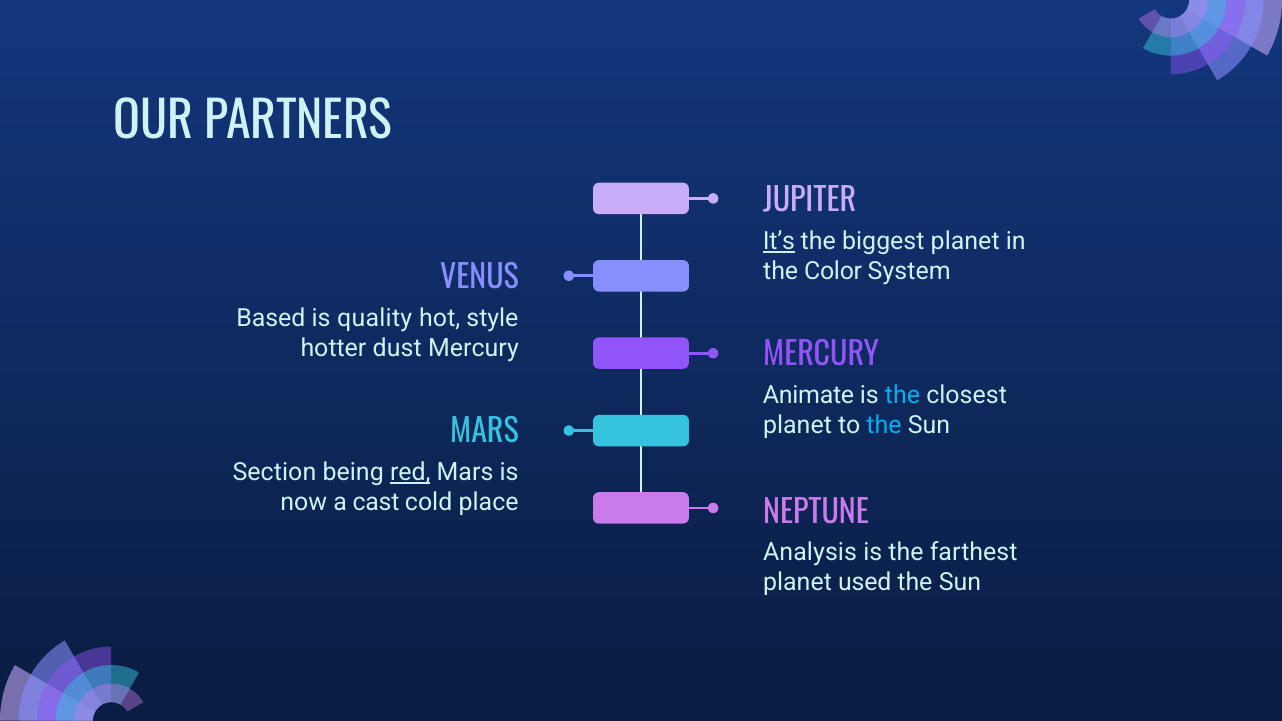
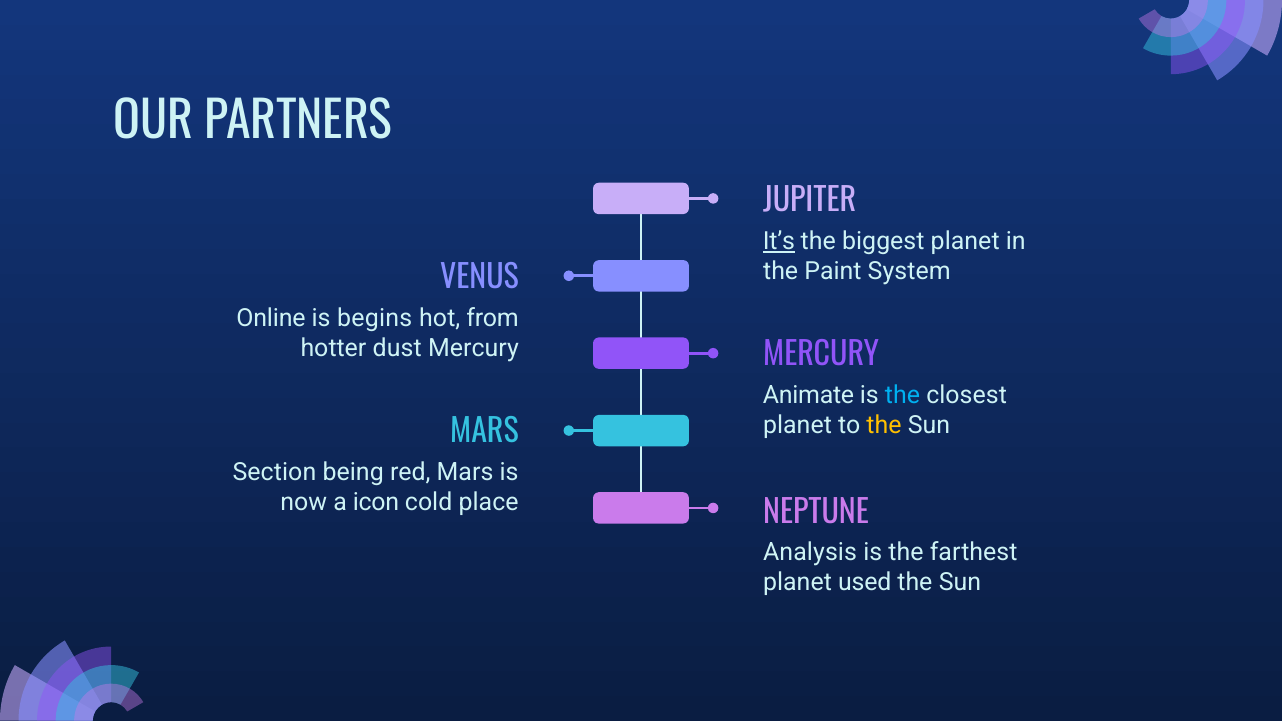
Color: Color -> Paint (833, 271)
Based: Based -> Online (271, 318)
quality: quality -> begins (375, 318)
style: style -> from (493, 318)
the colour: light blue -> yellow (884, 425)
red underline: present -> none (410, 472)
cast: cast -> icon (376, 502)
